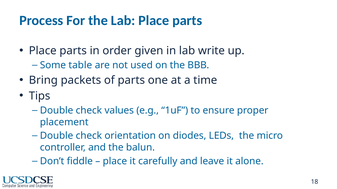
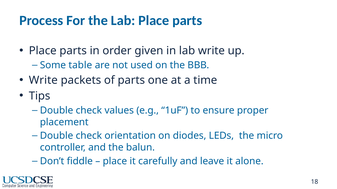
Bring: Bring -> Write (43, 80)
